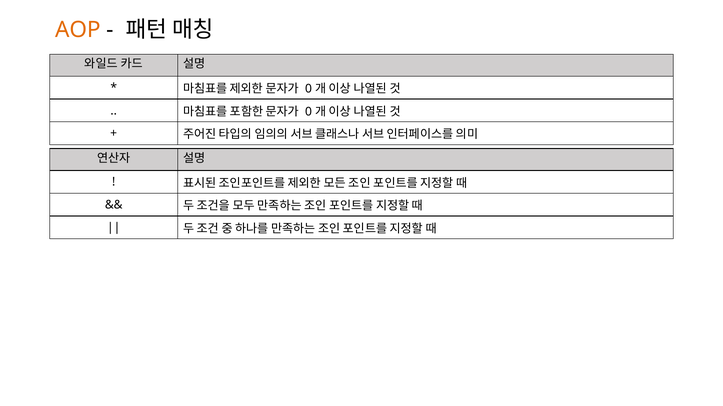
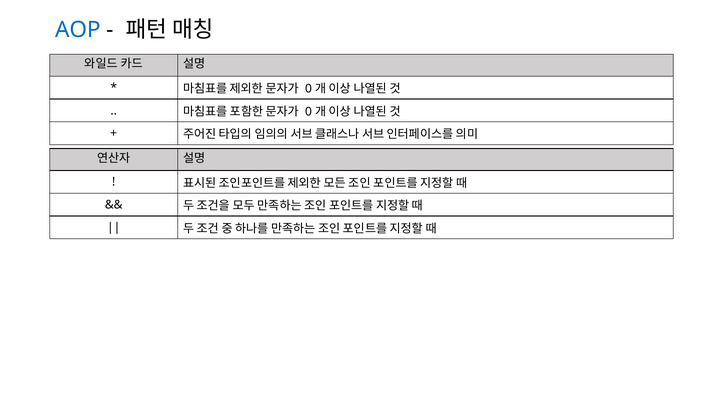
AOP colour: orange -> blue (78, 30)
